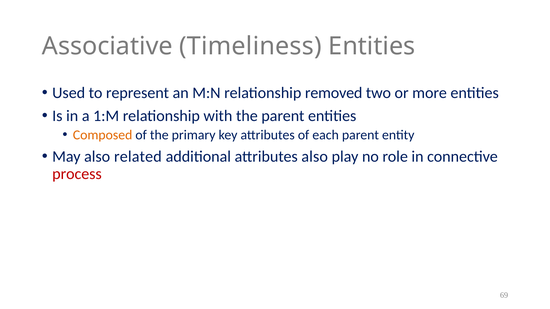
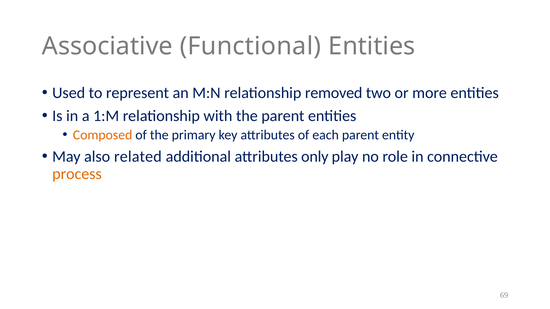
Timeliness: Timeliness -> Functional (250, 46)
attributes also: also -> only (315, 157)
process colour: red -> orange (77, 174)
